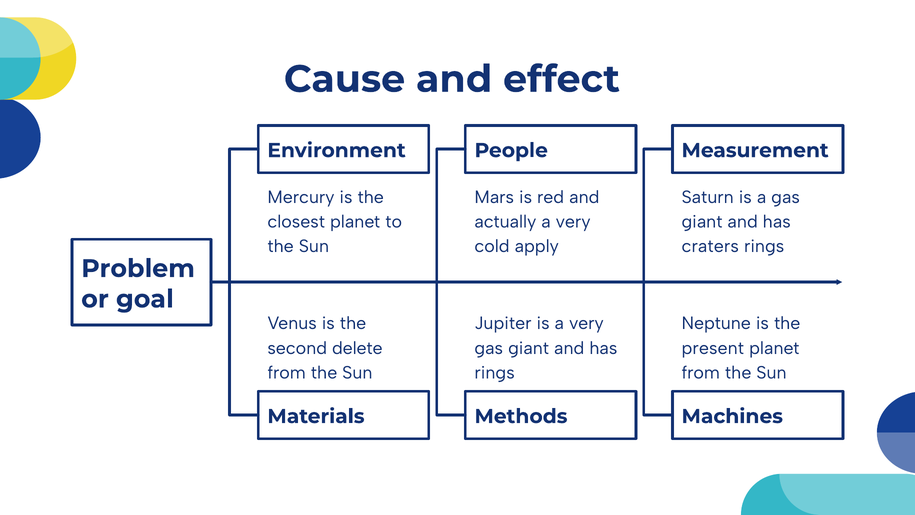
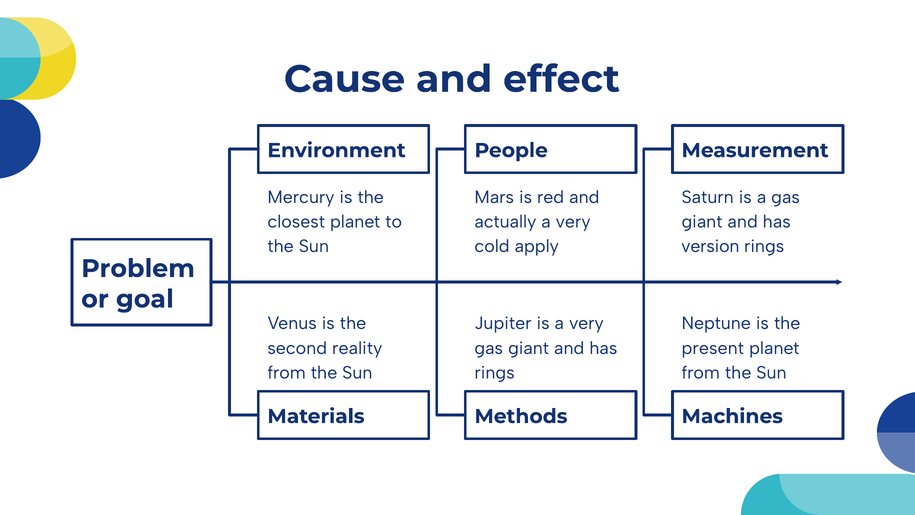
craters: craters -> version (710, 246)
delete: delete -> reality (357, 348)
